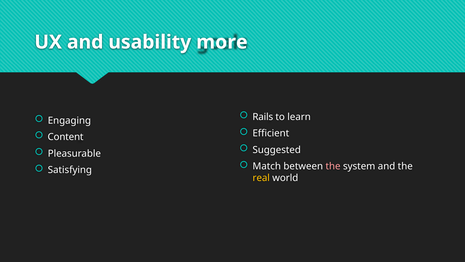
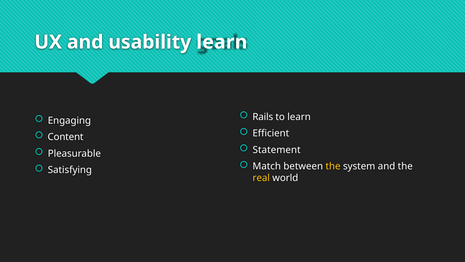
usability more: more -> learn (222, 42)
Suggested: Suggested -> Statement (277, 150)
the colour: pink -> yellow (333, 166)
